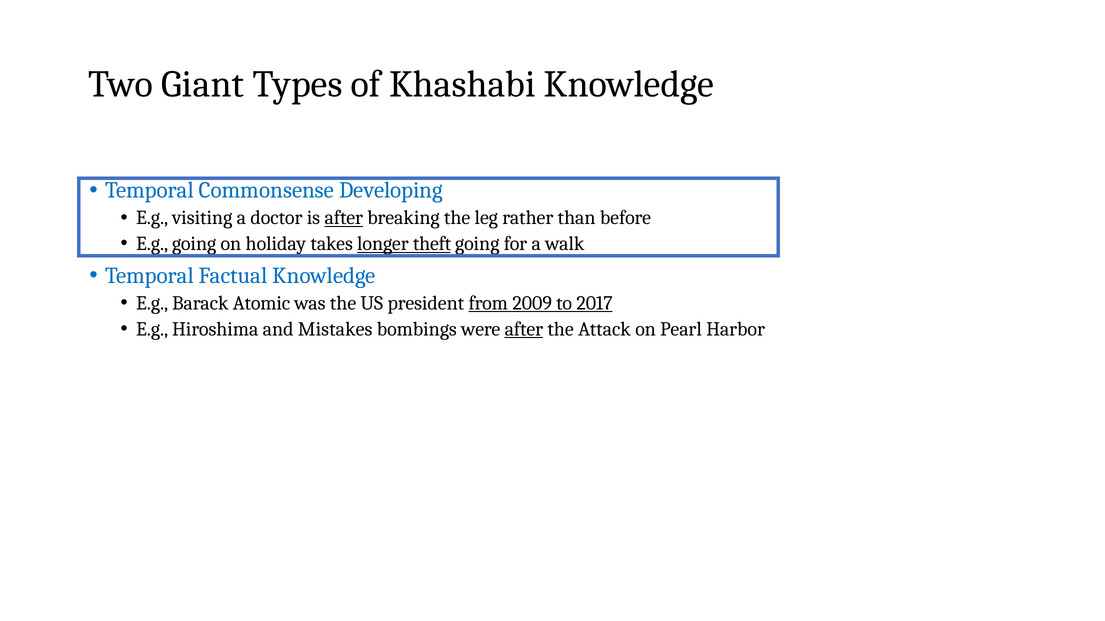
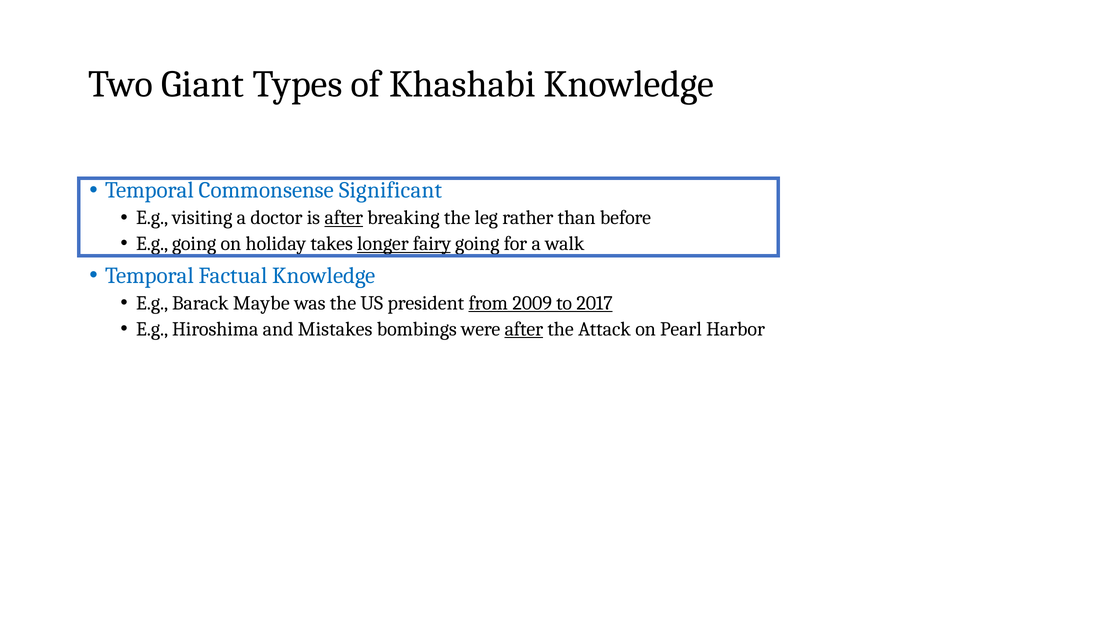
Developing: Developing -> Significant (391, 190)
theft: theft -> fairy (432, 244)
Atomic: Atomic -> Maybe (261, 303)
